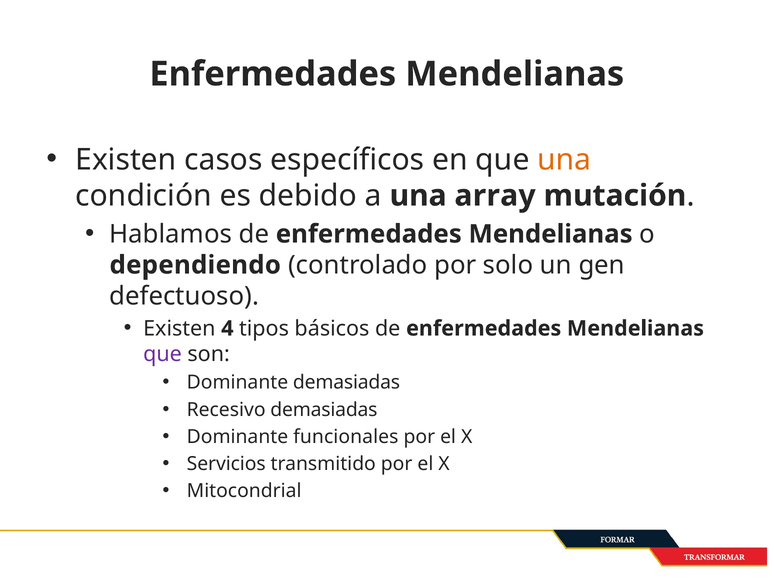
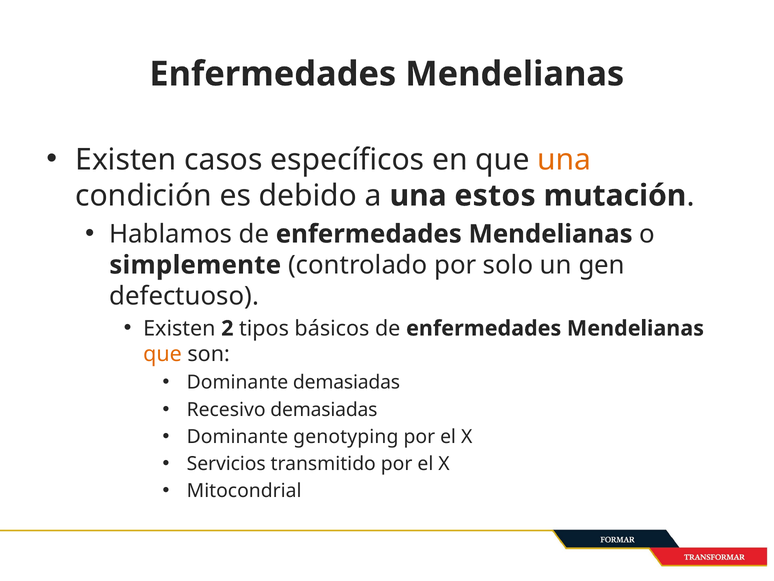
array: array -> estos (495, 195)
dependiendo: dependiendo -> simplemente (195, 265)
4: 4 -> 2 (227, 328)
que colour: purple -> orange (162, 354)
funcionales: funcionales -> genotyping (346, 436)
